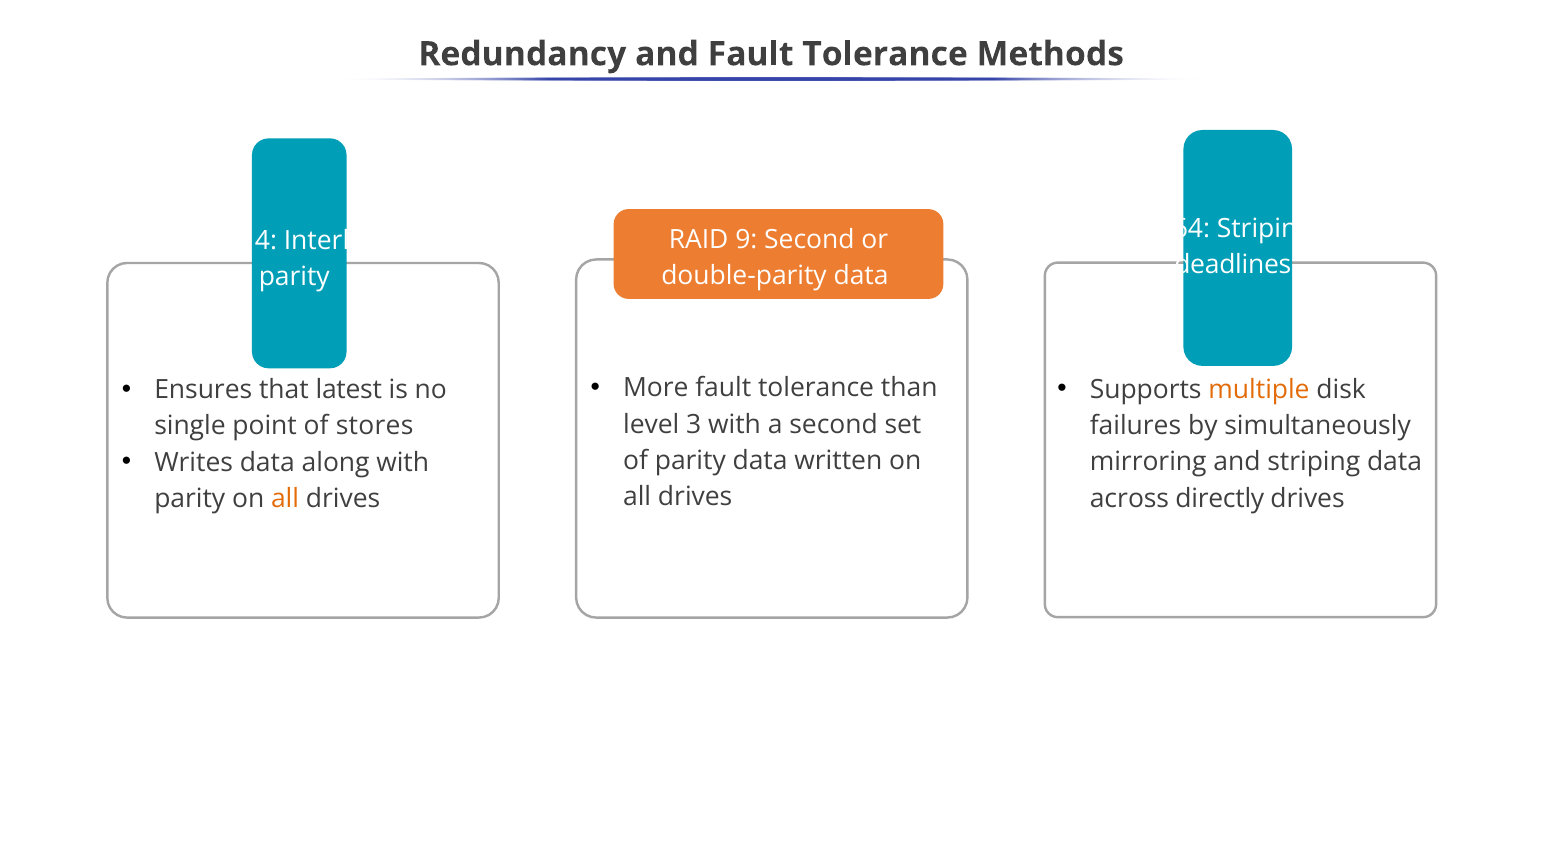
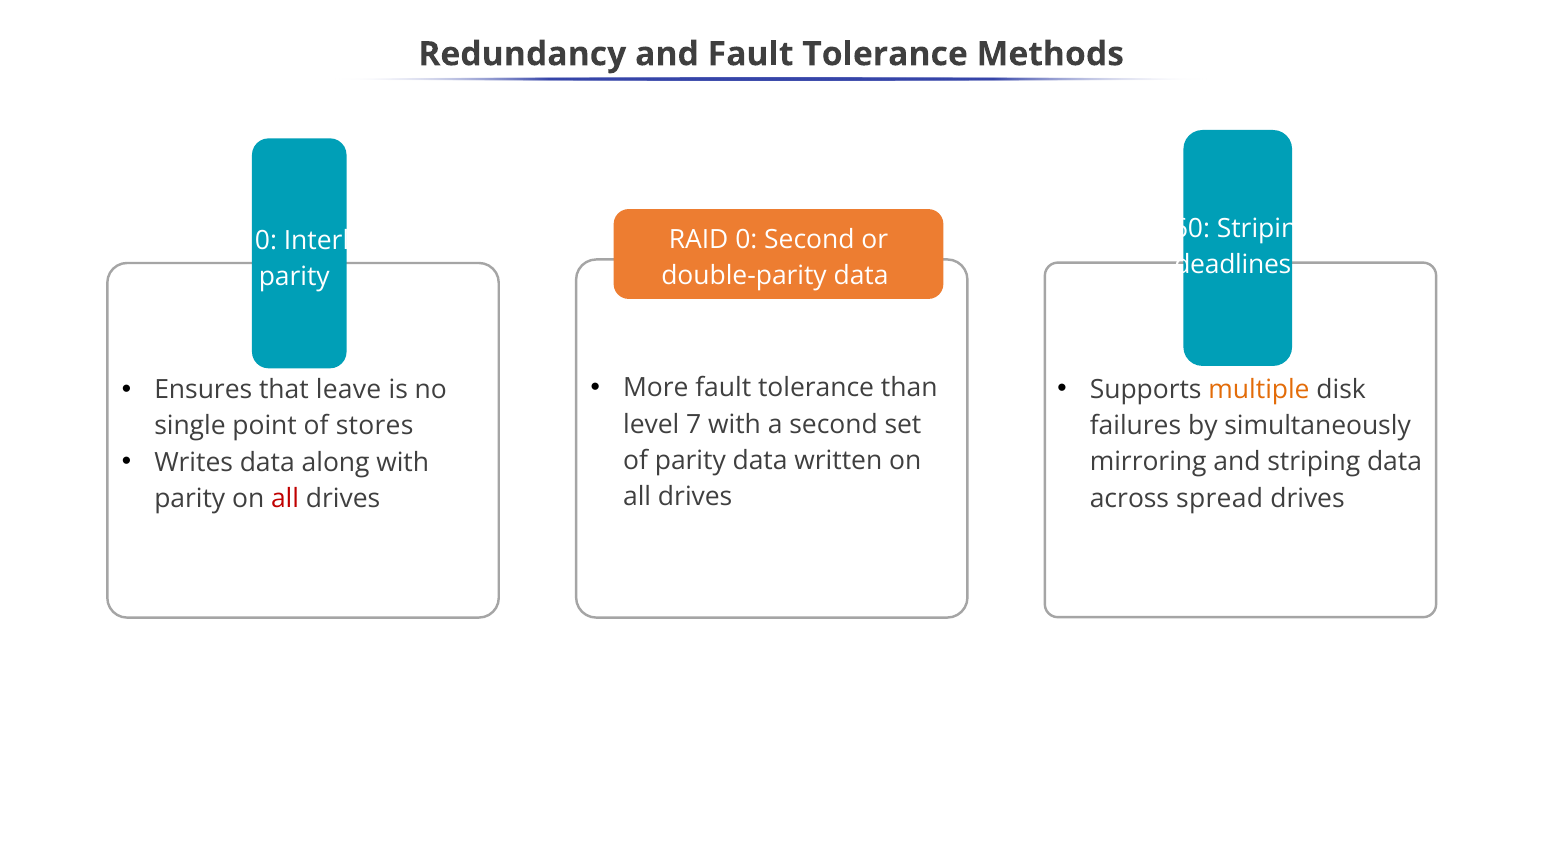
64: 64 -> 60 (1191, 229)
9: 9 -> 0 (746, 240)
4: 4 -> 0 (266, 241)
latest: latest -> leave (349, 390)
3: 3 -> 7 (694, 425)
directly: directly -> spread (1220, 498)
all colour: orange -> red (285, 499)
